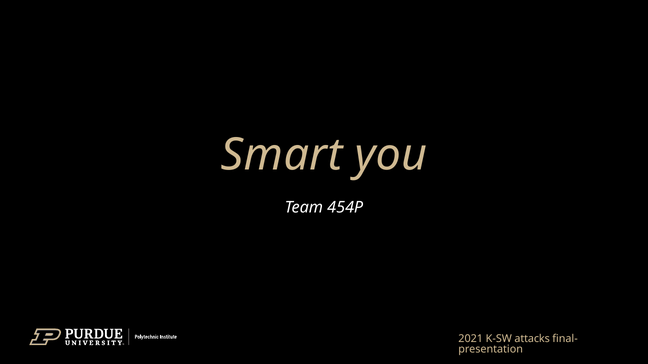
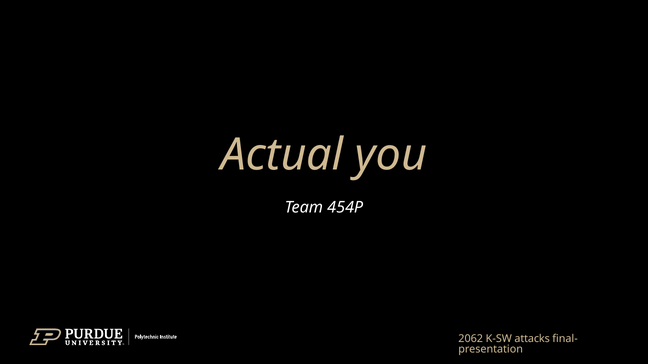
Smart: Smart -> Actual (282, 155)
2021: 2021 -> 2062 (471, 339)
